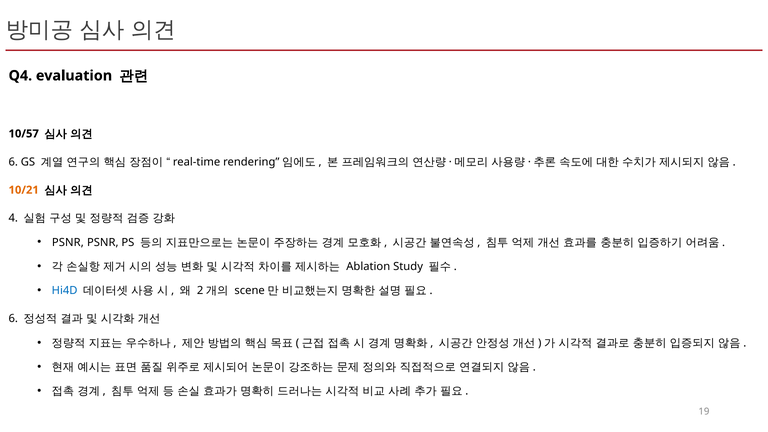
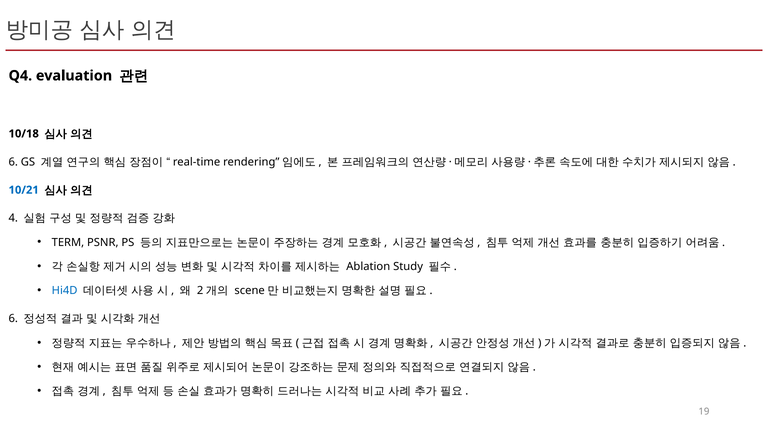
10/57: 10/57 -> 10/18 (24, 134)
10/21 colour: orange -> blue (24, 190)
PSNR: PSNR -> TERM (68, 242)
